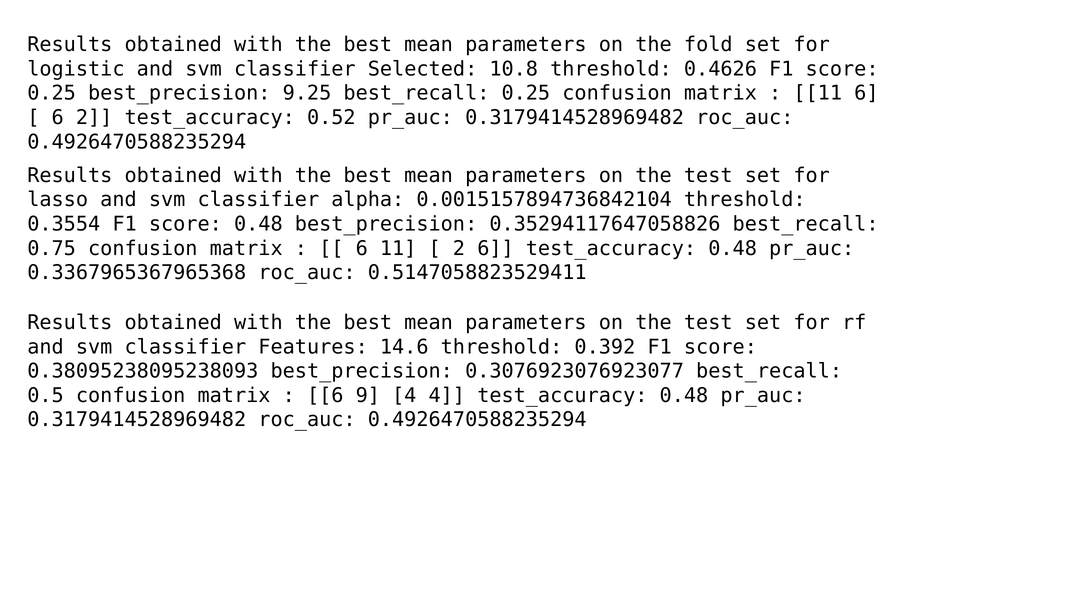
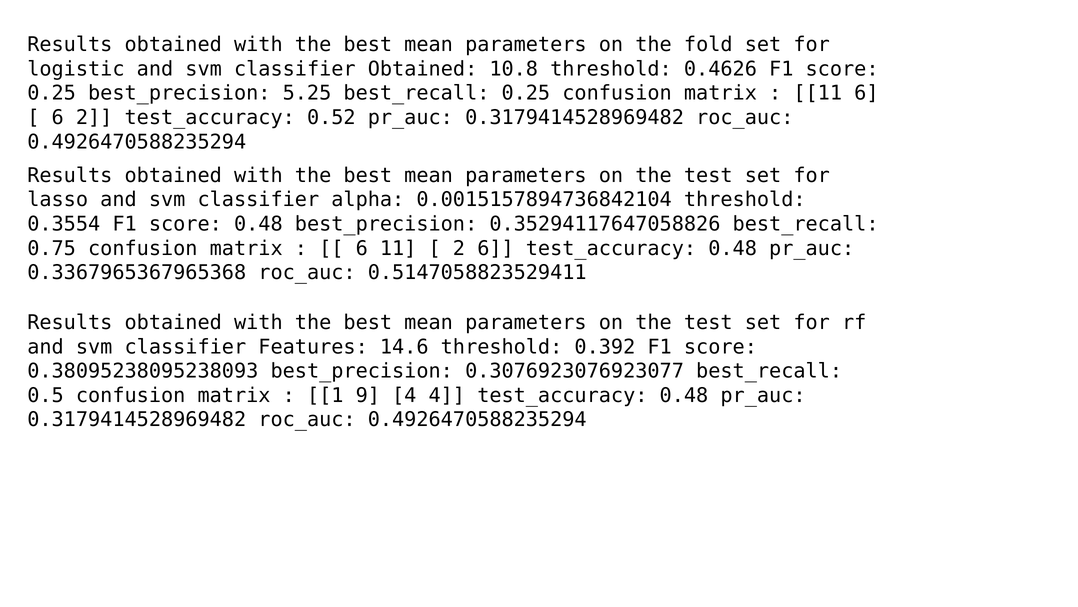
classifier Selected: Selected -> Obtained (423, 69)
9.25: 9.25 -> 5.25 (307, 93)
6: 6 -> 1 (325, 395)
